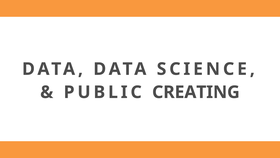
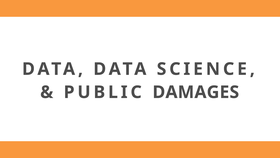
CREATING: CREATING -> DAMAGES (196, 92)
